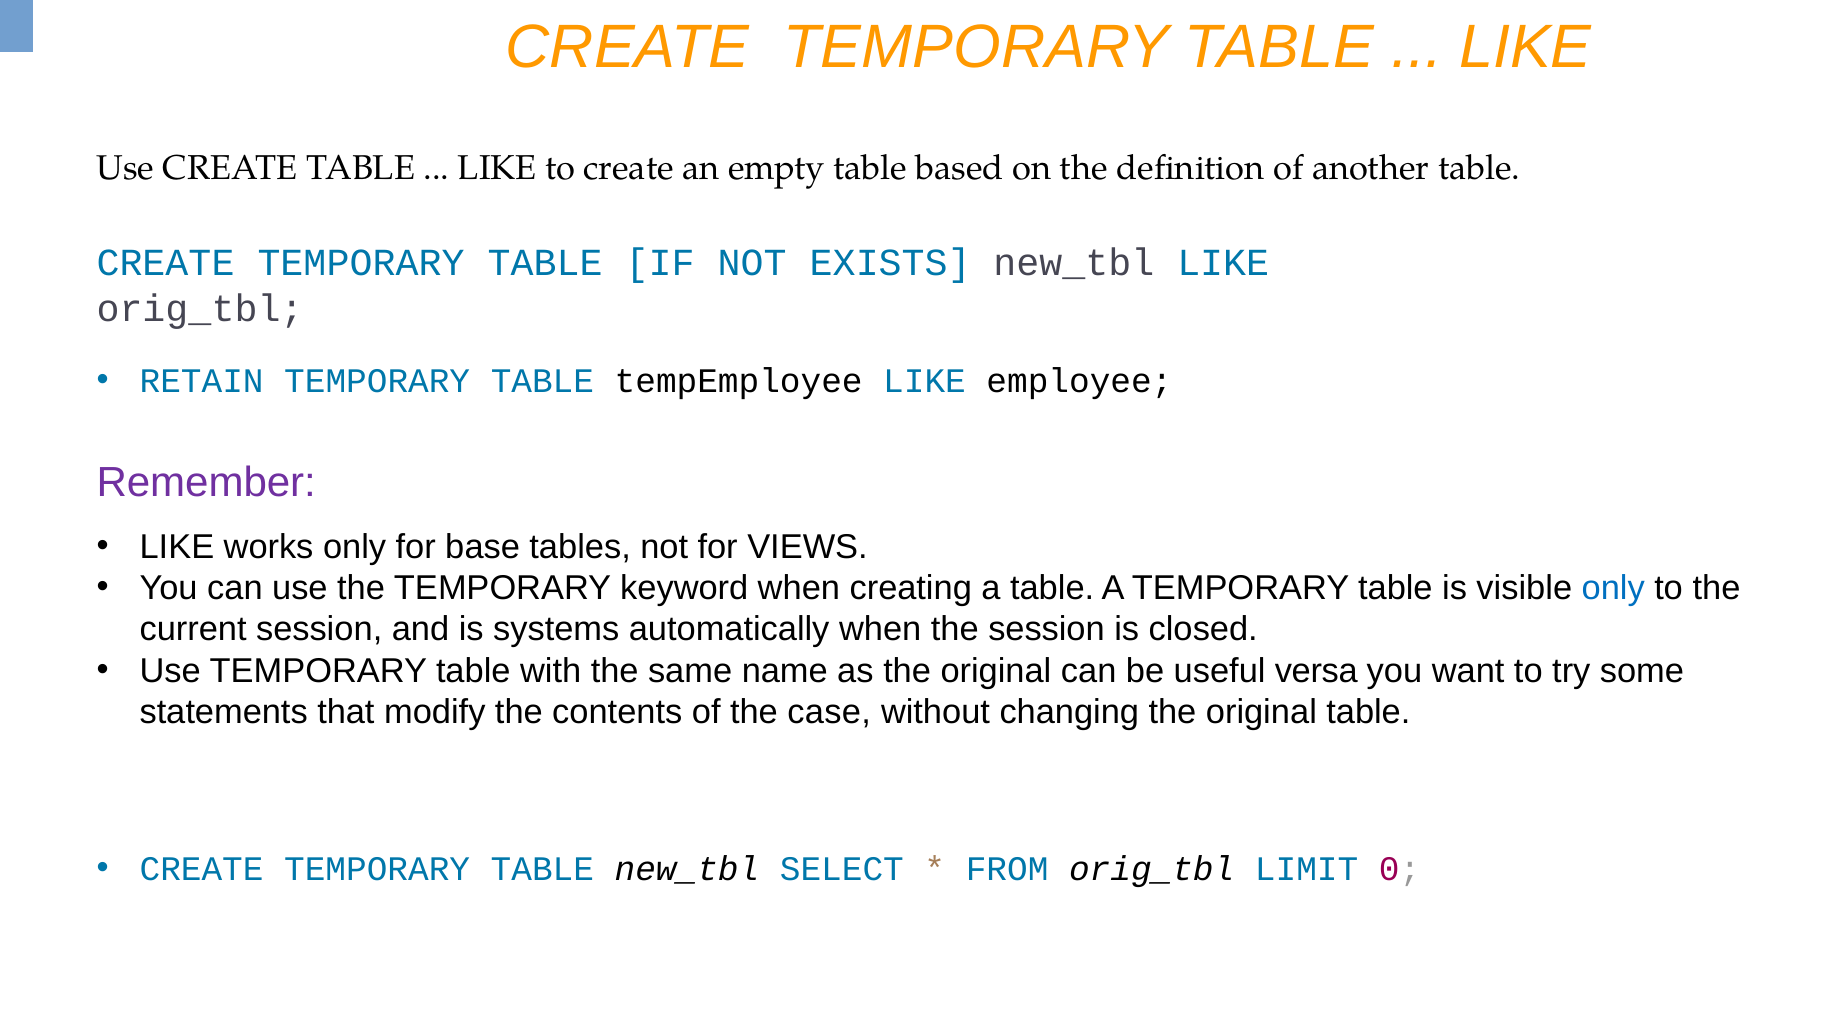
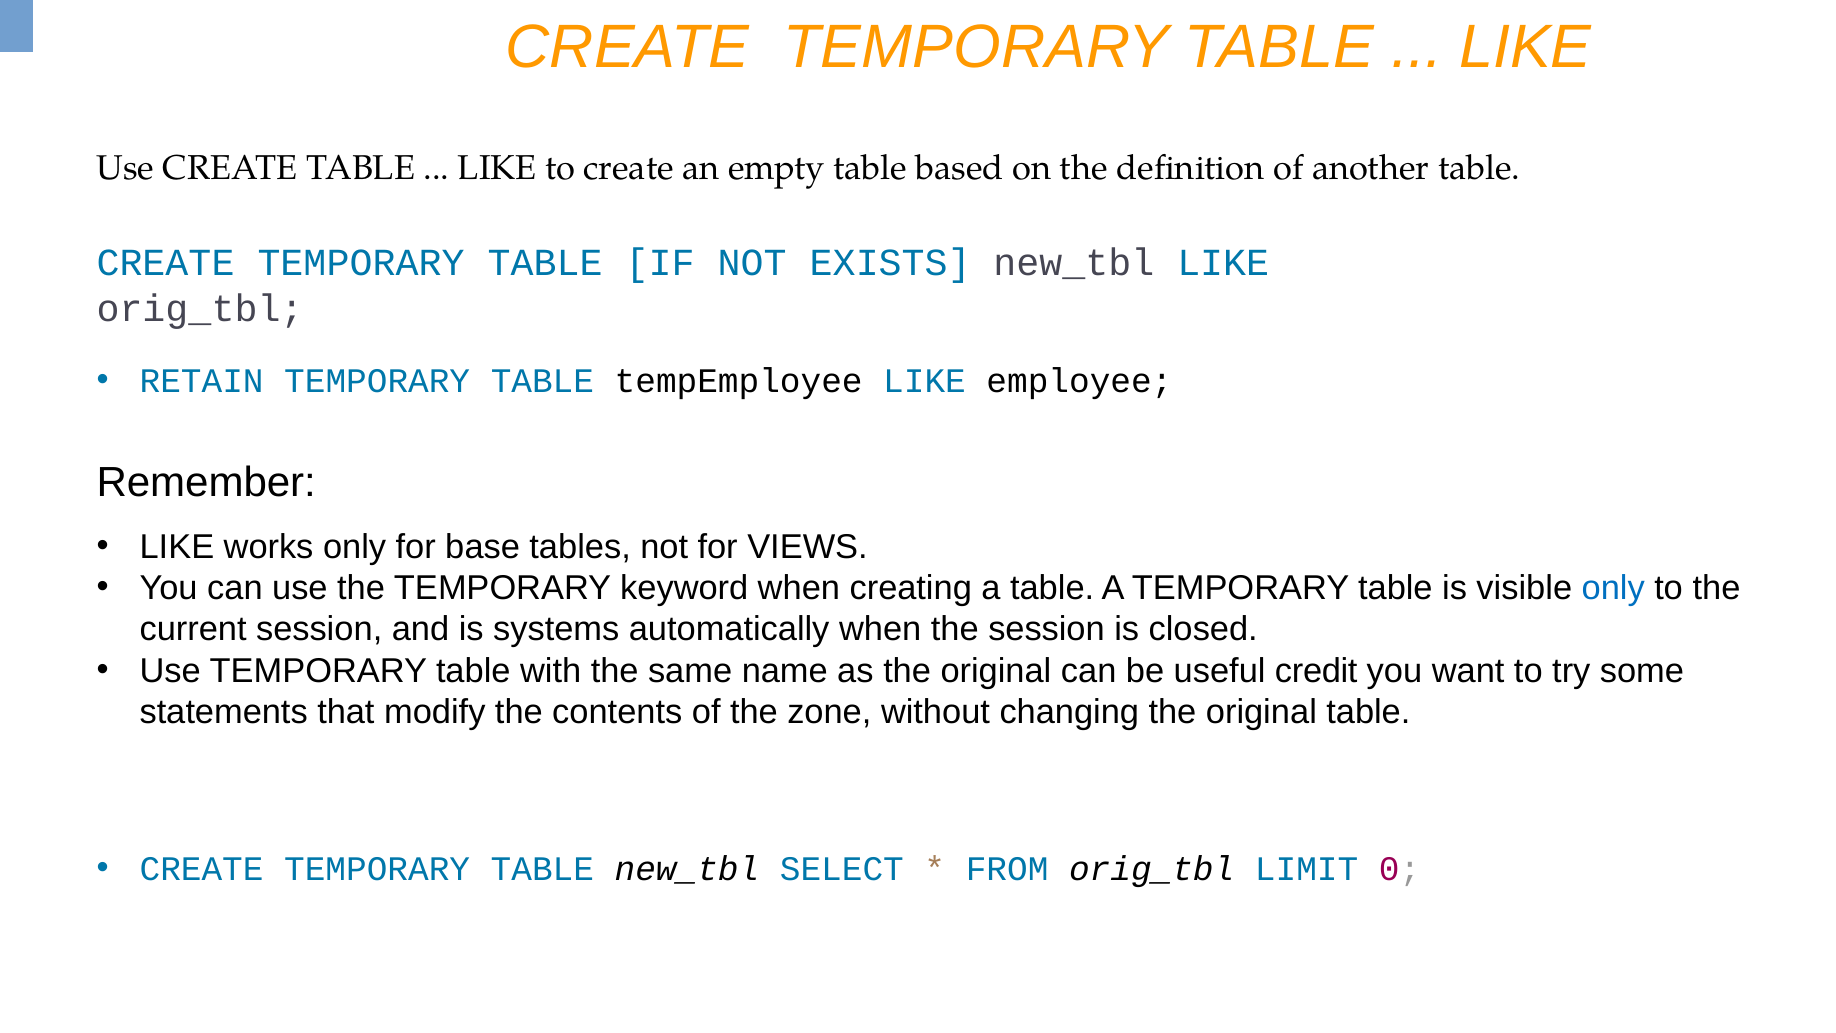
Remember colour: purple -> black (206, 483)
versa: versa -> credit (1316, 671)
case: case -> zone (829, 712)
